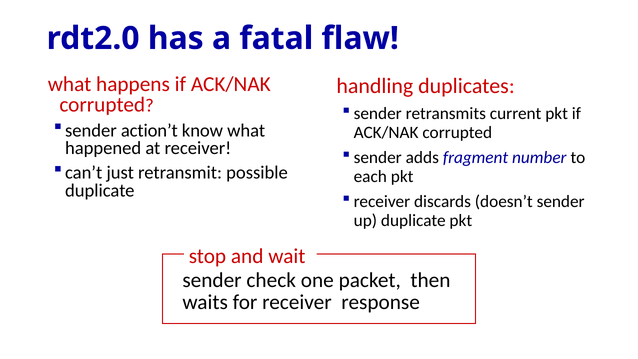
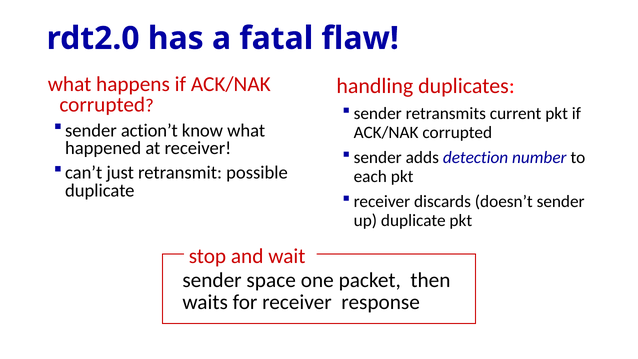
fragment: fragment -> detection (476, 158)
check: check -> space (271, 280)
